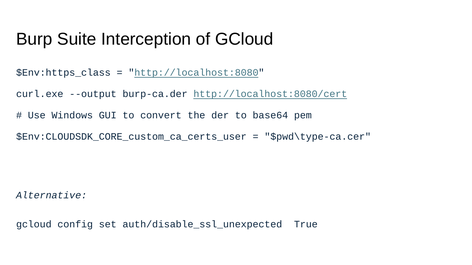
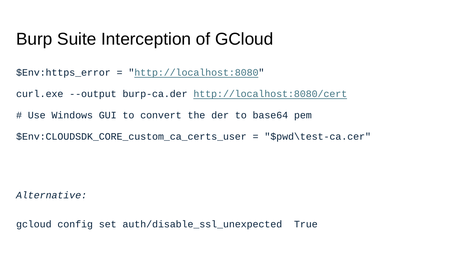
$Env:https_class: $Env:https_class -> $Env:https_error (63, 73)
$pwd\type-ca.cer: $pwd\type-ca.cer -> $pwd\test-ca.cer (318, 137)
